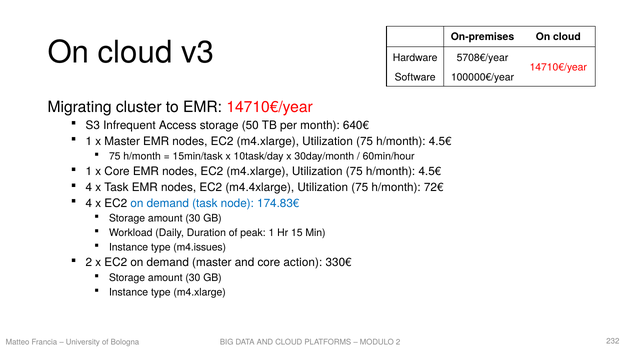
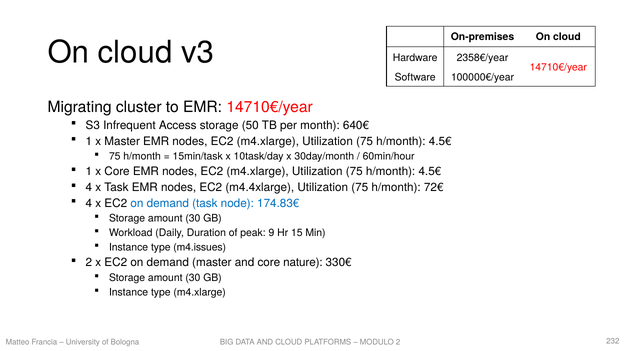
5708€/year: 5708€/year -> 2358€/year (482, 58)
peak 1: 1 -> 9 (271, 233)
action: action -> nature (303, 263)
